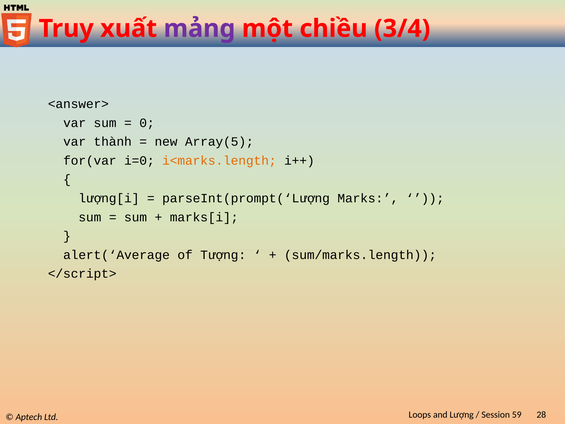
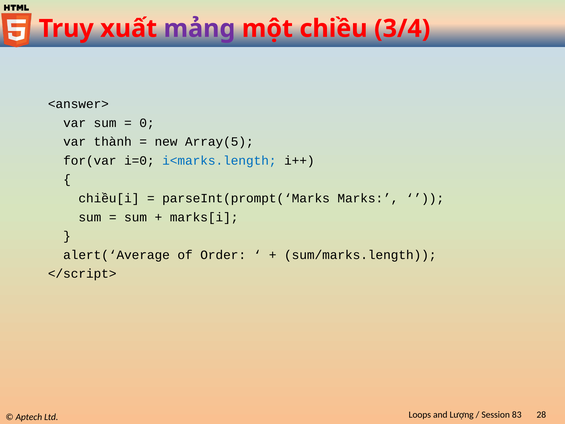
i<marks.length colour: orange -> blue (219, 161)
lượng[i: lượng[i -> chiều[i (109, 198)
parseInt(prompt(‘Lượng: parseInt(prompt(‘Lượng -> parseInt(prompt(‘Marks (246, 198)
Tượng: Tượng -> Order (223, 255)
59: 59 -> 83 (517, 414)
